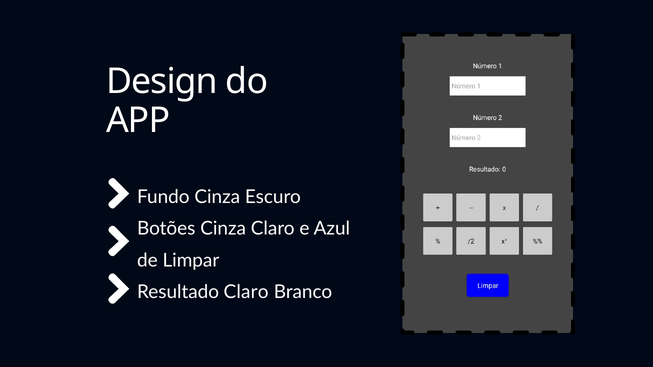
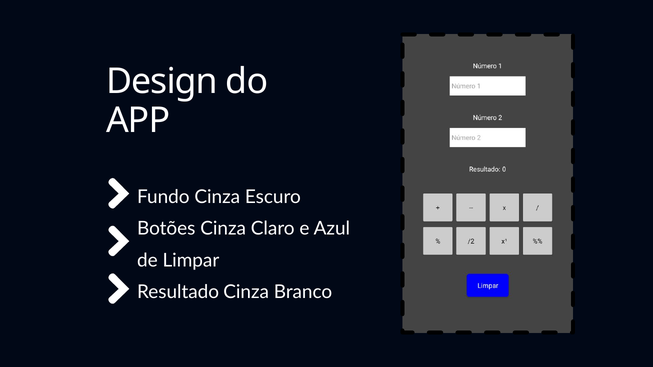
Resultado Claro: Claro -> Cinza (246, 292)
